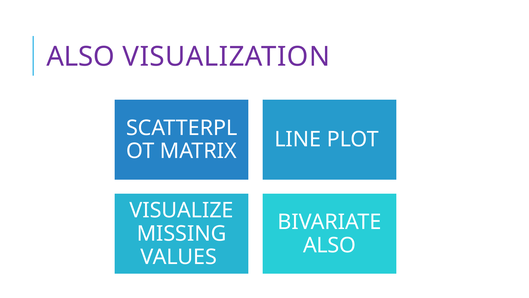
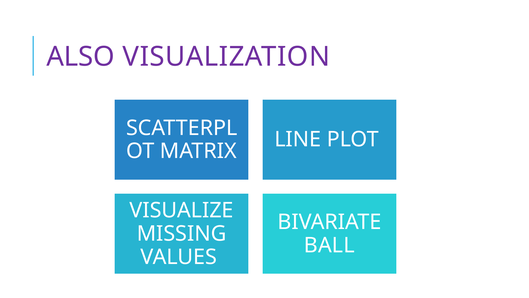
ALSO: ALSO -> BALL (329, 245)
